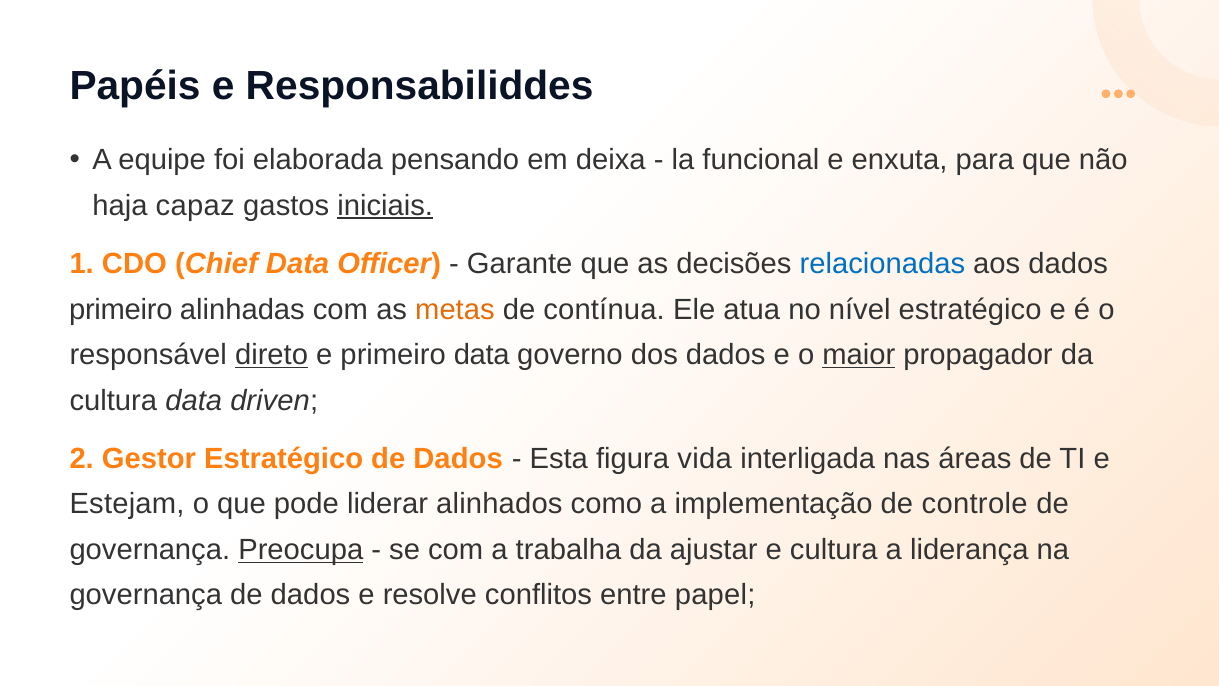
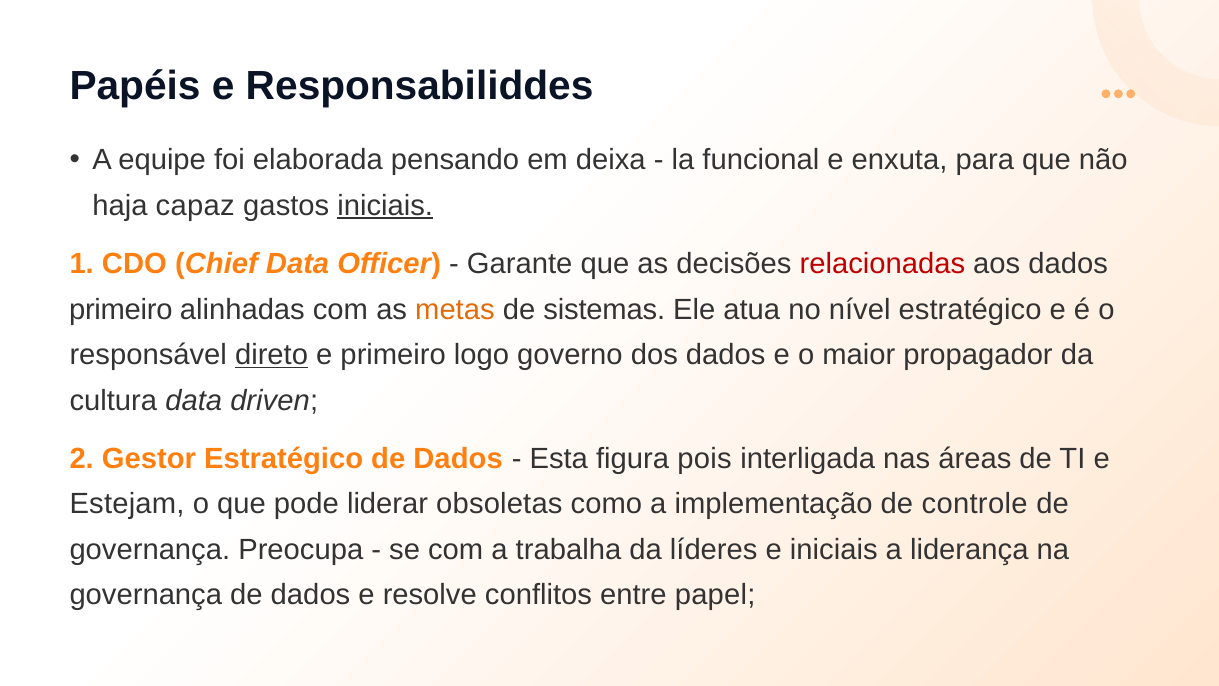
relacionadas colour: blue -> red (882, 264)
contínua: contínua -> sistemas (604, 309)
primeiro data: data -> logo (482, 355)
maior underline: present -> none (859, 355)
vida: vida -> pois (705, 459)
alinhados: alinhados -> obsoletas (499, 504)
Preocupa underline: present -> none (301, 550)
ajustar: ajustar -> líderes (714, 550)
e cultura: cultura -> iniciais (834, 550)
